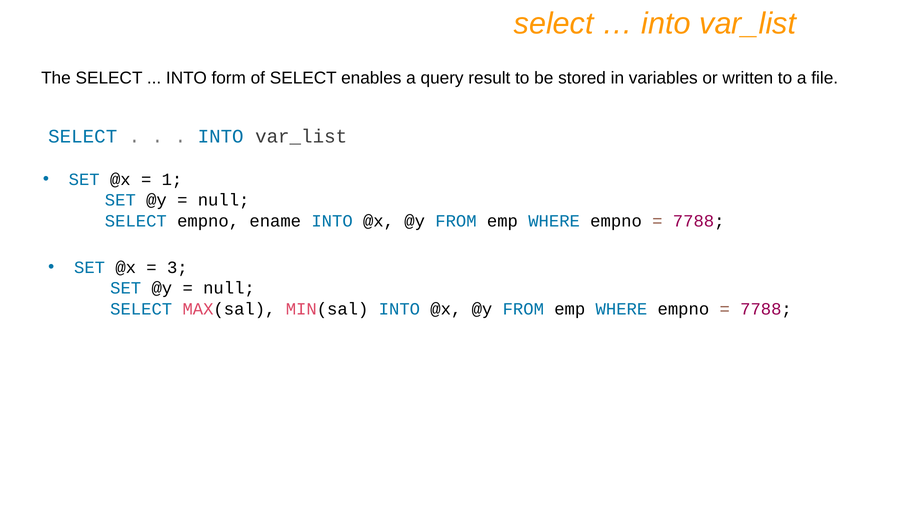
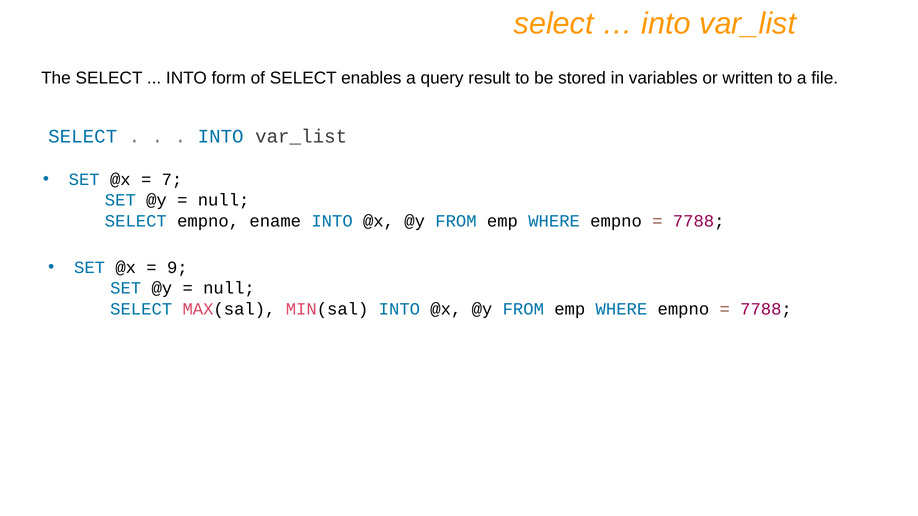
1: 1 -> 7 (172, 180)
3: 3 -> 9 (177, 268)
